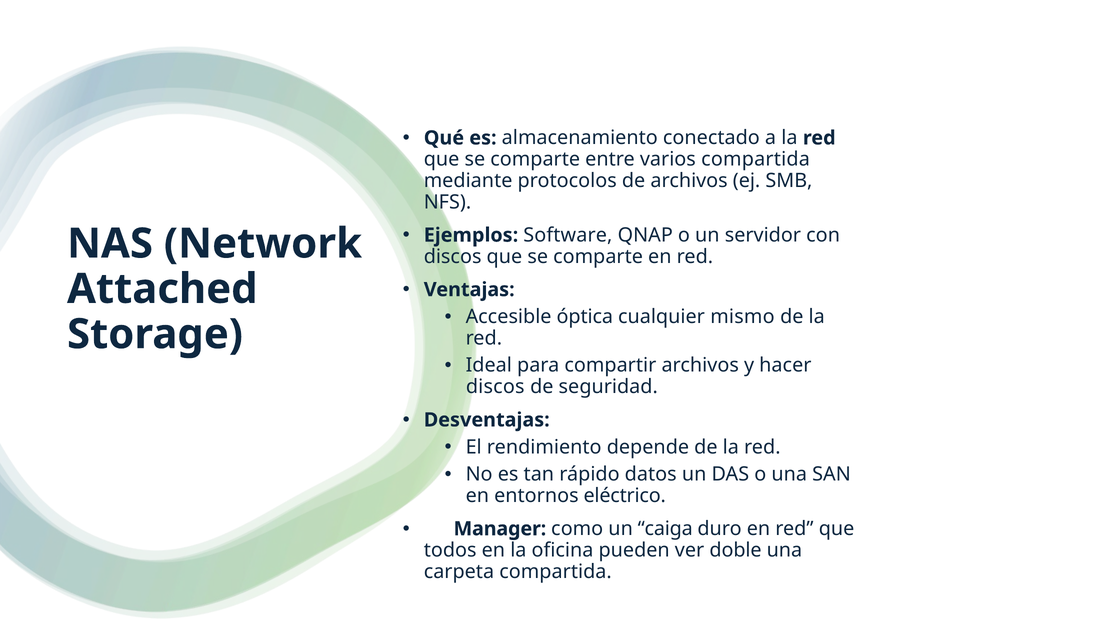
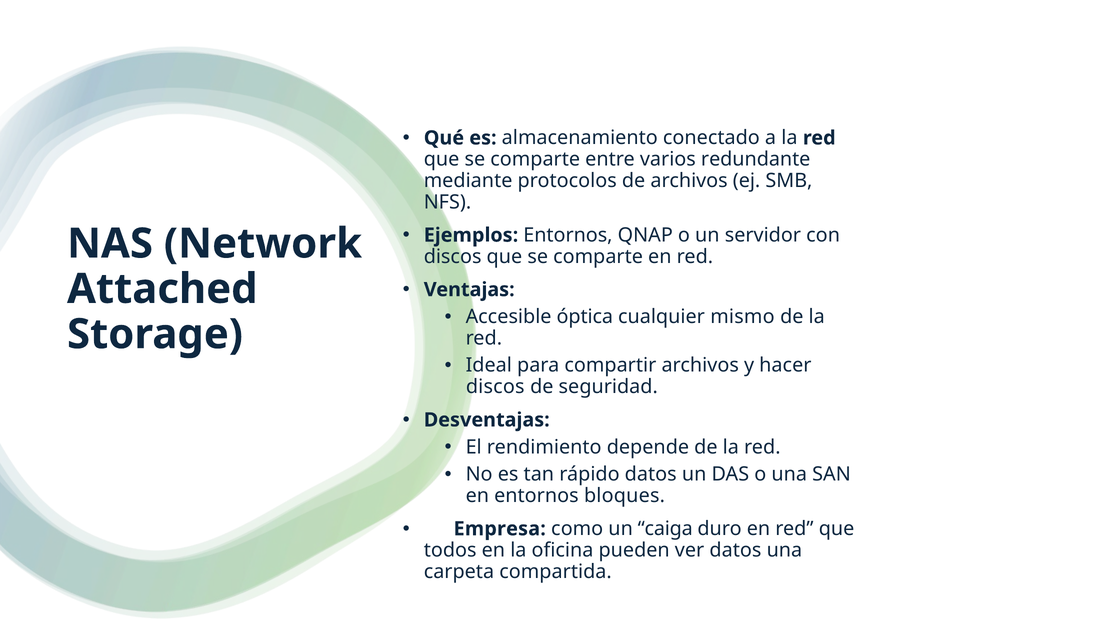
varios compartida: compartida -> redundante (756, 159)
Ejemplos Software: Software -> Entornos (568, 235)
eléctrico: eléctrico -> bloques (624, 495)
Manager: Manager -> Empresa (500, 528)
ver doble: doble -> datos (735, 550)
